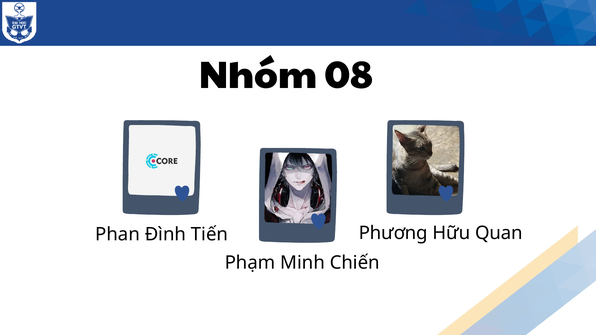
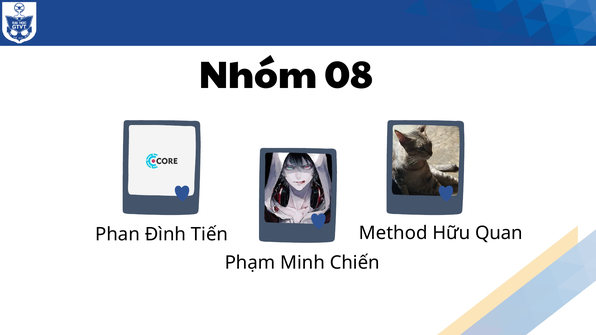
Phương: Phương -> Method (393, 233)
